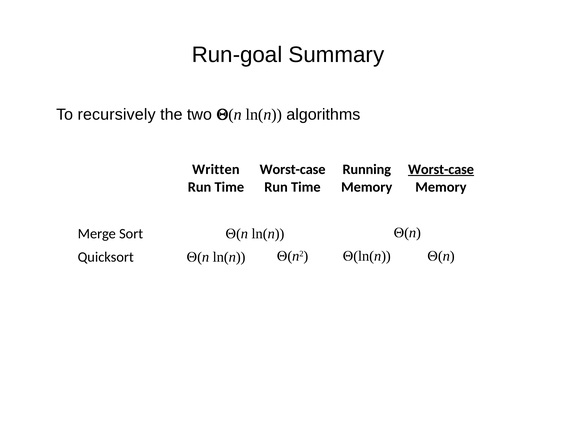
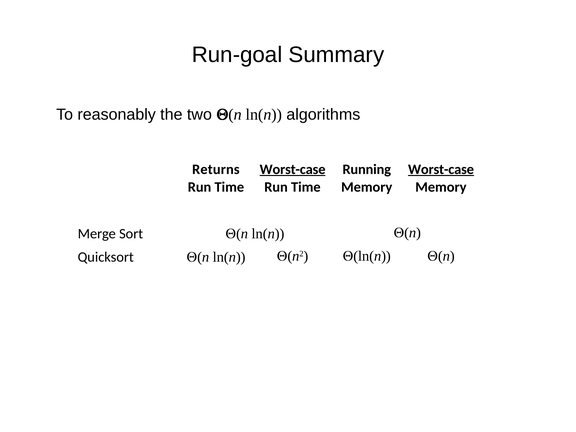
recursively: recursively -> reasonably (117, 114)
Written: Written -> Returns (216, 169)
Worst-case underline: none -> present (293, 169)
